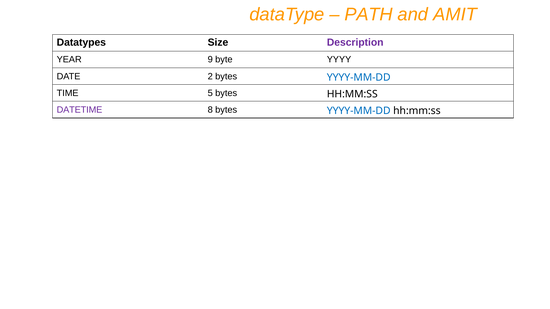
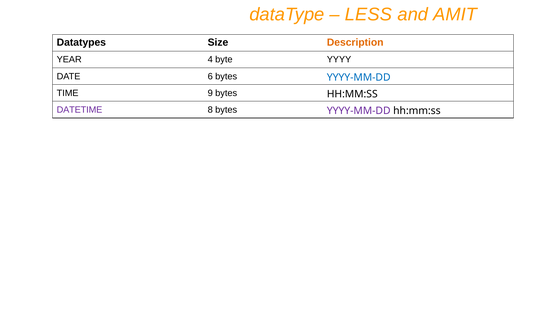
PATH: PATH -> LESS (369, 14)
Description colour: purple -> orange (355, 43)
9: 9 -> 4 (210, 60)
2: 2 -> 6 (210, 76)
5: 5 -> 9 (210, 93)
YYYY-MM-DD colour: blue -> purple (359, 111)
